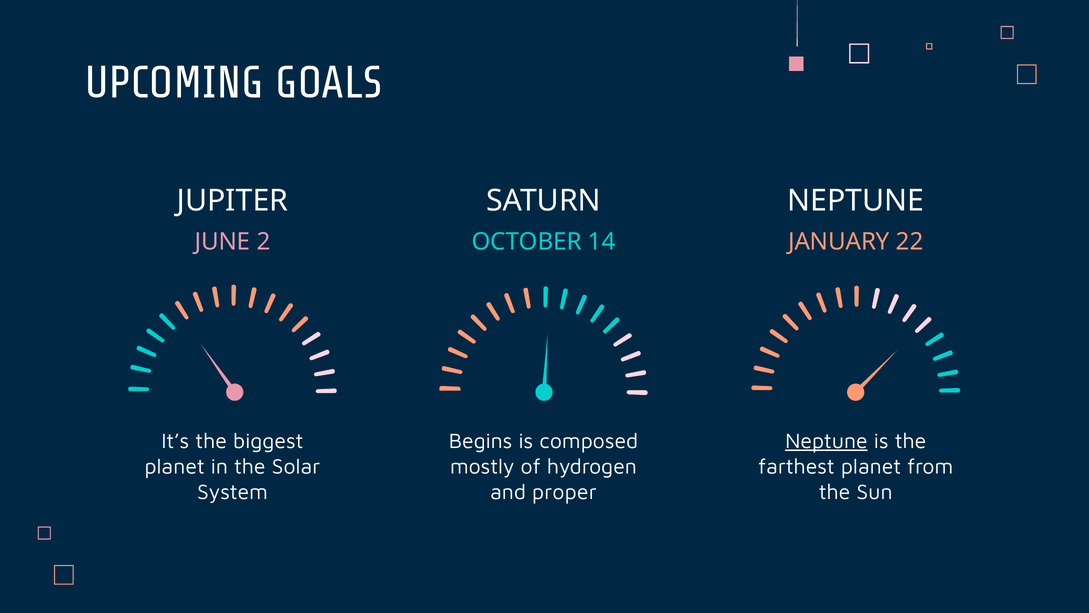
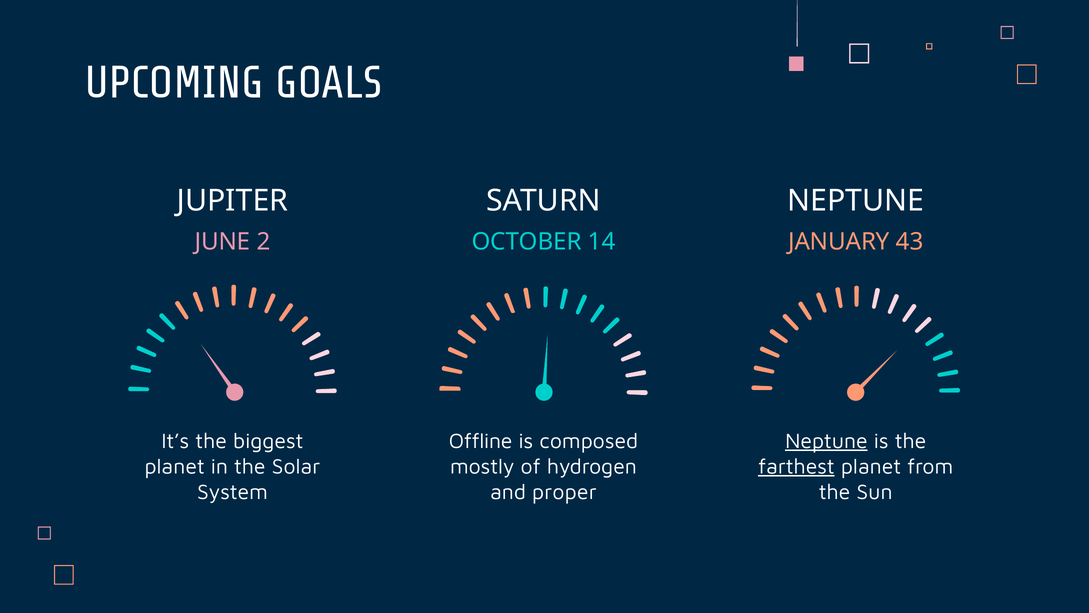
22: 22 -> 43 (910, 242)
Begins: Begins -> Offline (481, 441)
farthest underline: none -> present (796, 466)
